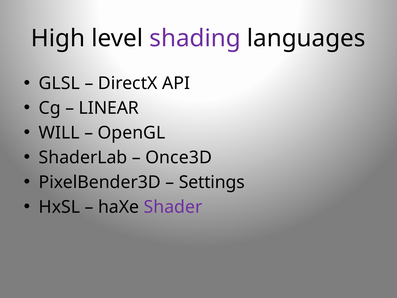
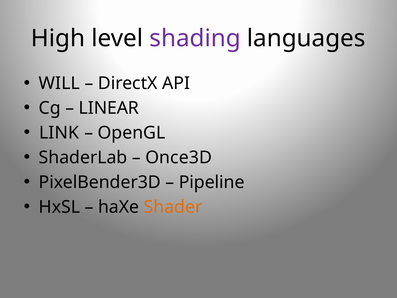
GLSL: GLSL -> WILL (59, 83)
WILL: WILL -> LINK (59, 133)
Settings: Settings -> Pipeline (212, 182)
Shader colour: purple -> orange (173, 207)
